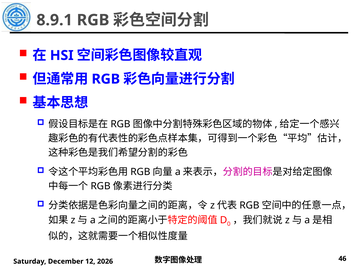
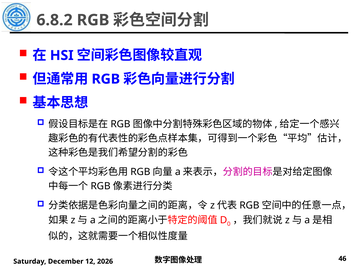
8.9.1: 8.9.1 -> 6.8.2 (55, 20)
